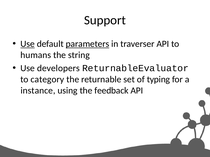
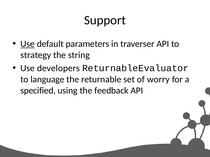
parameters underline: present -> none (87, 44)
humans: humans -> strategy (36, 55)
category: category -> language (47, 80)
typing: typing -> worry (158, 80)
instance: instance -> specified (38, 91)
